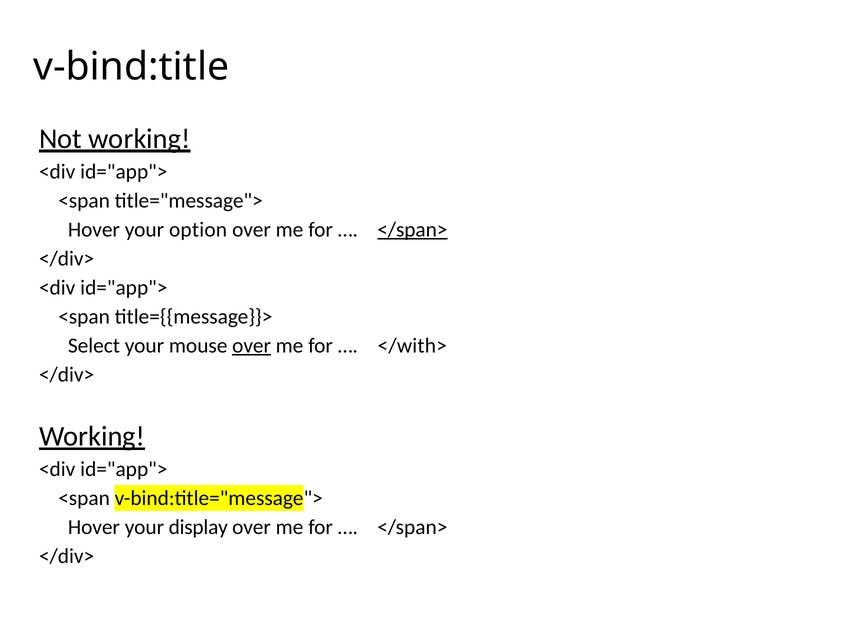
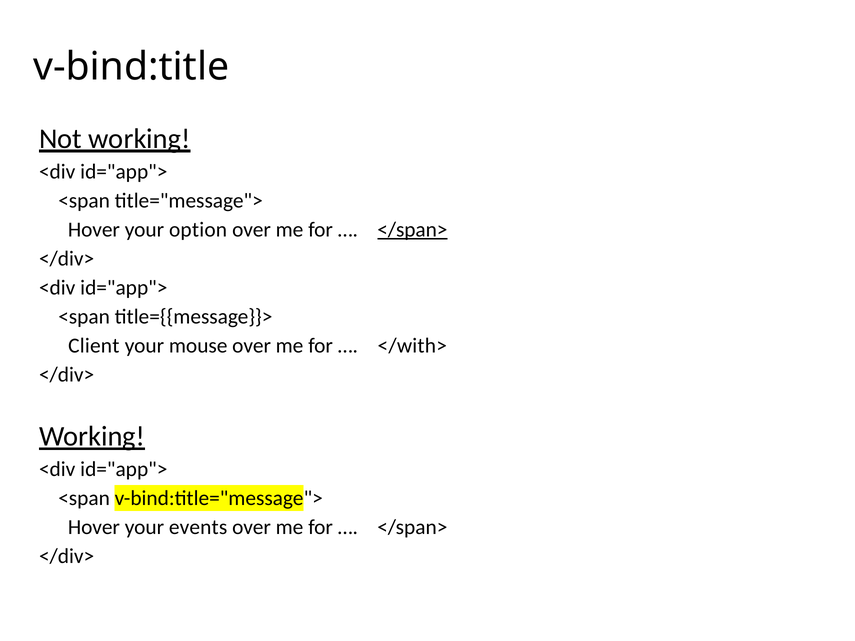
Select: Select -> Client (94, 346)
over underline: present -> none (252, 346)
display: display -> events (198, 527)
